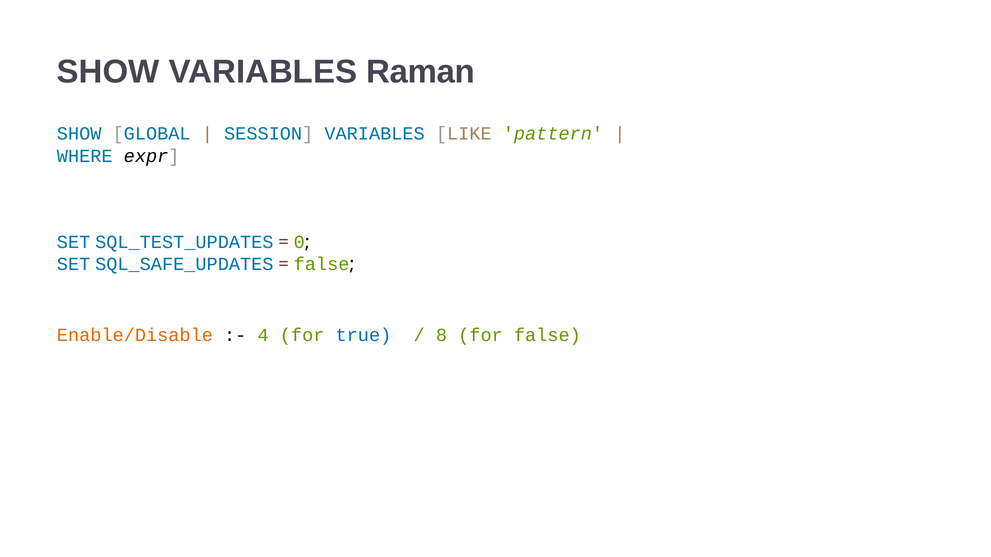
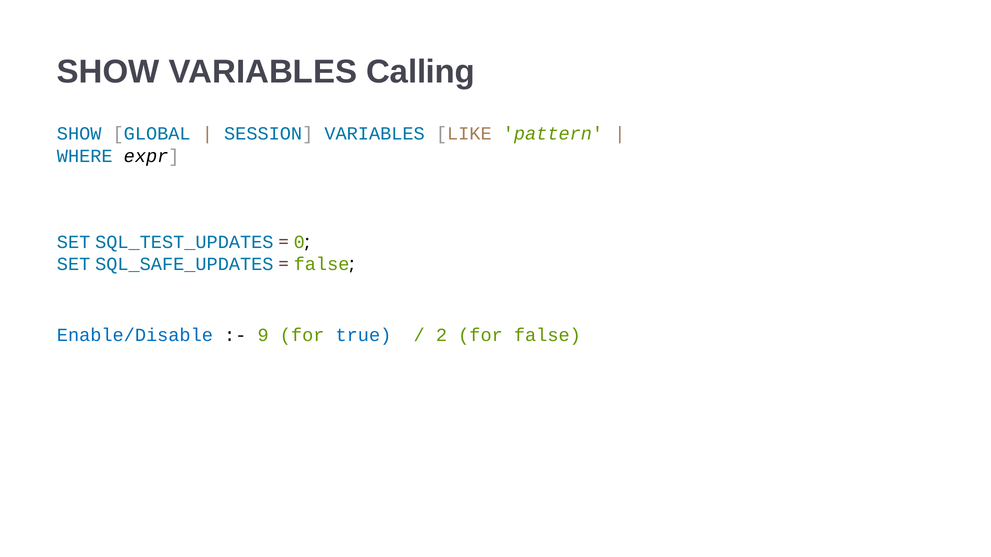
Raman: Raman -> Calling (421, 72)
Enable/Disable colour: orange -> blue (135, 335)
4: 4 -> 9 (263, 335)
8: 8 -> 2 (441, 335)
